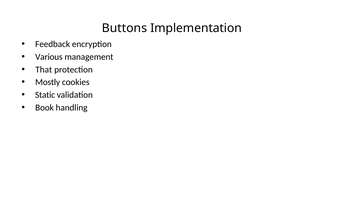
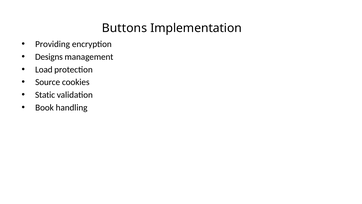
Feedback: Feedback -> Providing (53, 44)
Various: Various -> Designs (49, 57)
That: That -> Load (44, 69)
Mostly: Mostly -> Source (48, 82)
